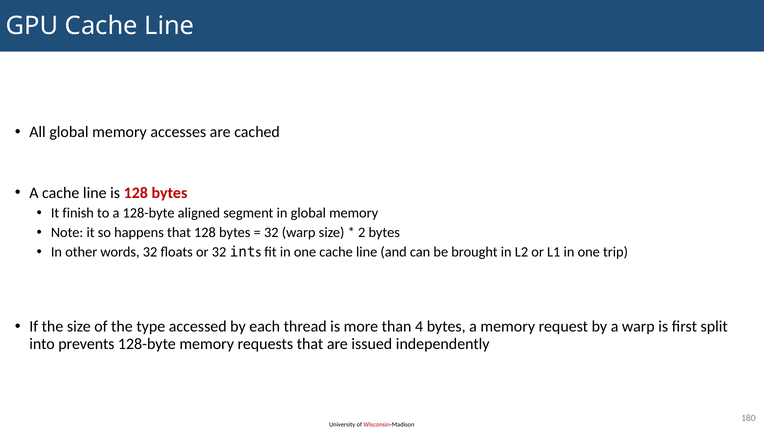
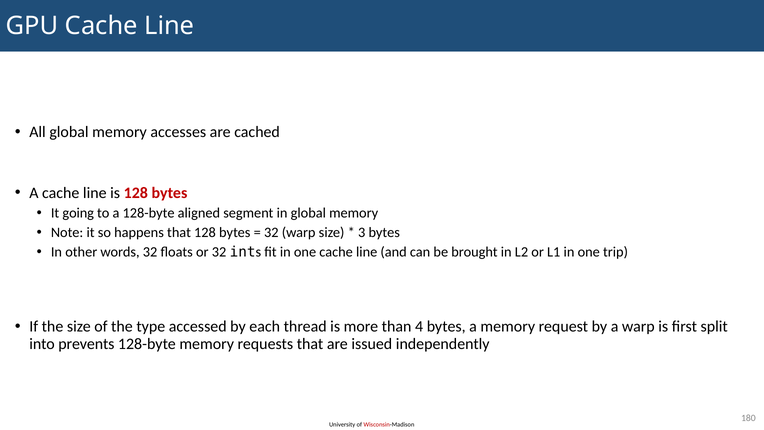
finish: finish -> going (78, 213)
2: 2 -> 3 (362, 232)
